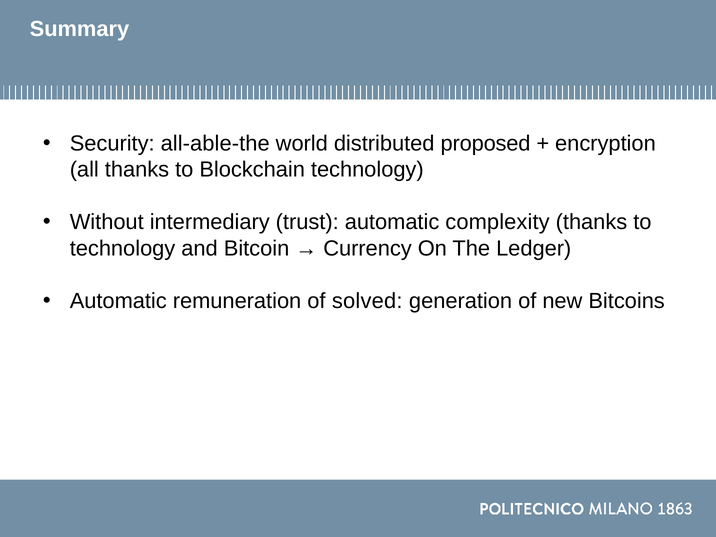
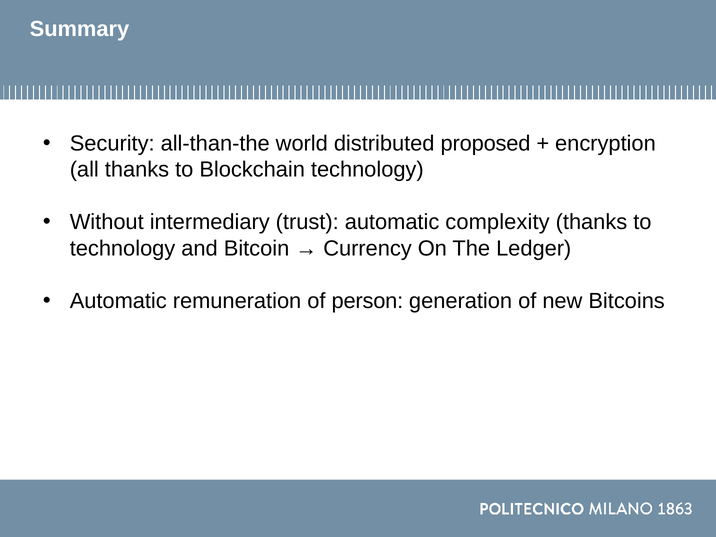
all-able-the: all-able-the -> all-than-the (215, 144)
solved: solved -> person (367, 301)
